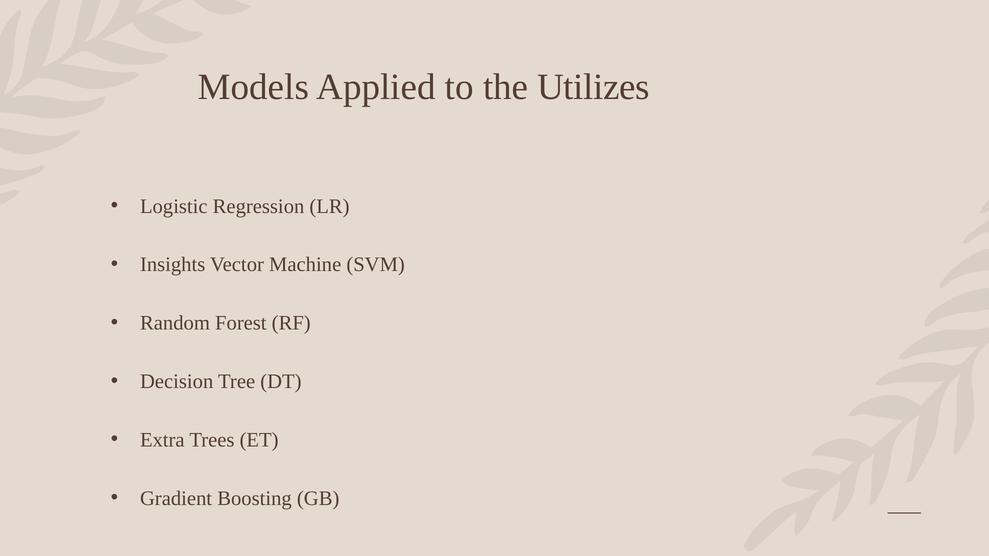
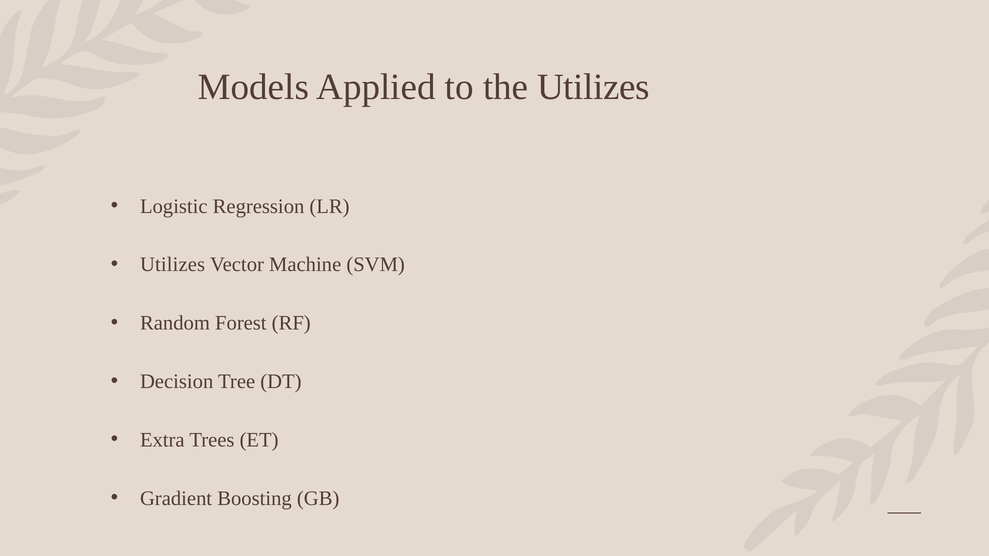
Insights: Insights -> Utilizes (173, 265)
